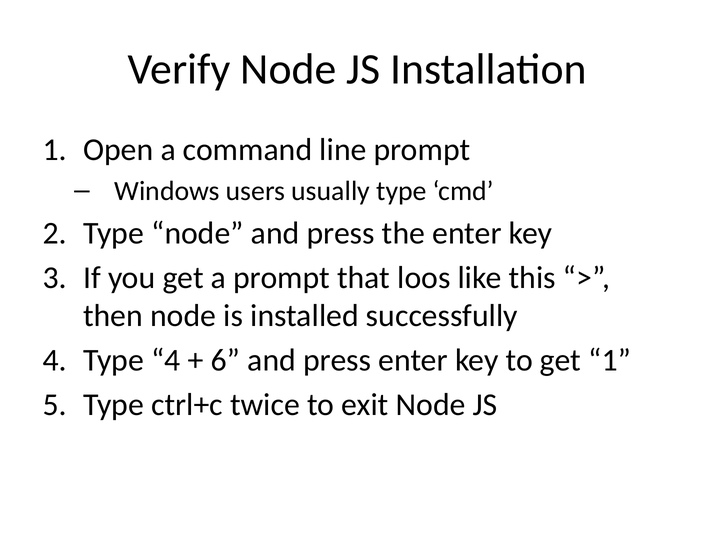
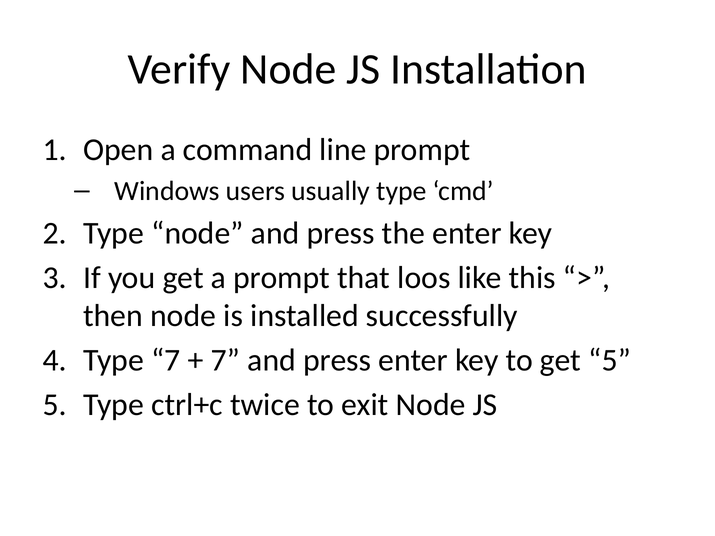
Type 4: 4 -> 7 (166, 361)
6: 6 -> 7 (226, 361)
get 1: 1 -> 5 (610, 361)
